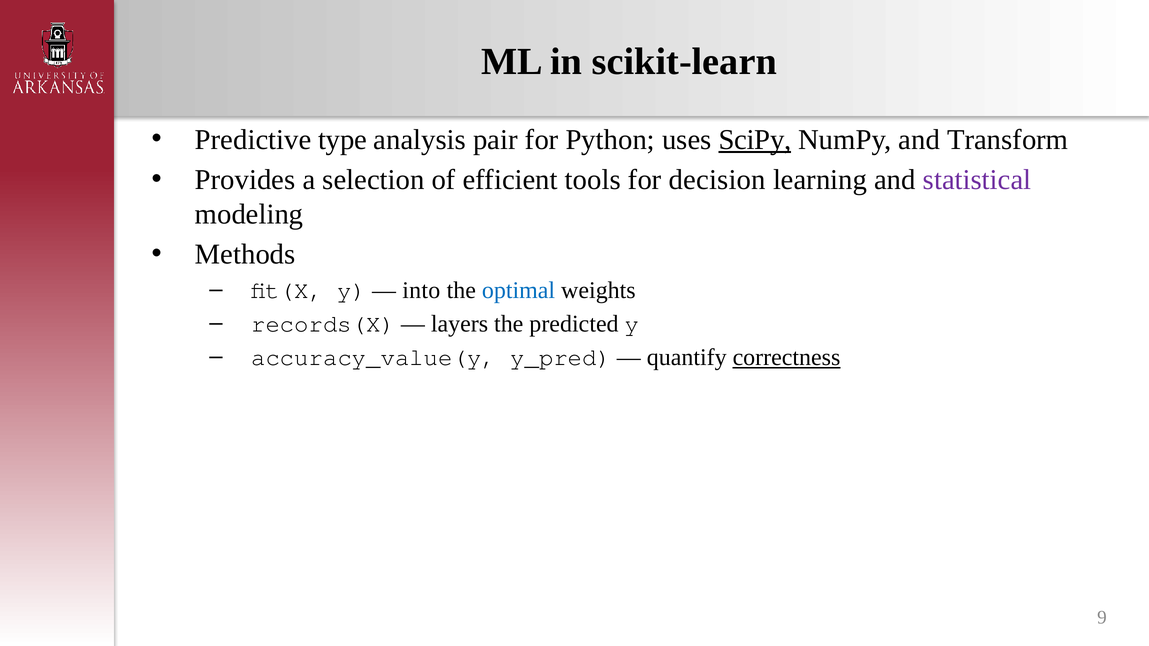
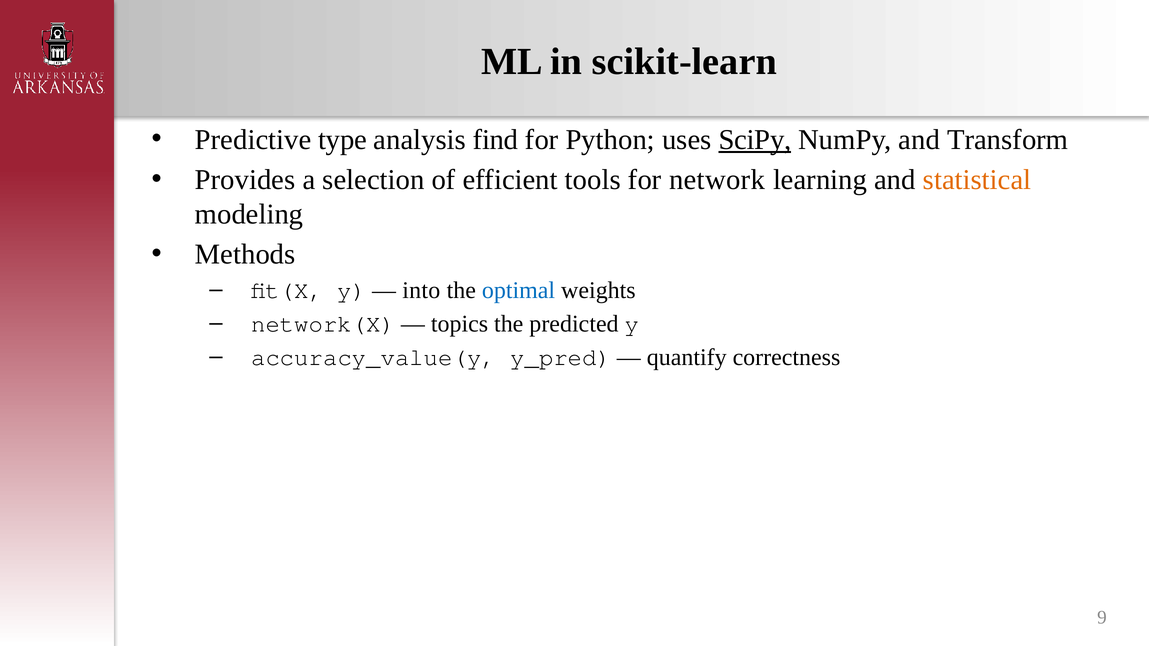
pair: pair -> find (496, 140)
decision: decision -> network (717, 180)
statistical colour: purple -> orange (977, 180)
records(X: records(X -> network(X (323, 324)
layers: layers -> topics (460, 324)
correctness underline: present -> none (787, 358)
